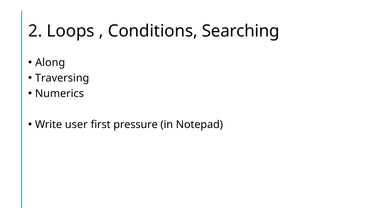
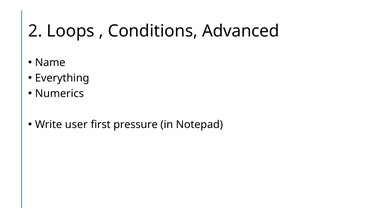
Searching: Searching -> Advanced (241, 31)
Along: Along -> Name (50, 62)
Traversing: Traversing -> Everything (62, 78)
